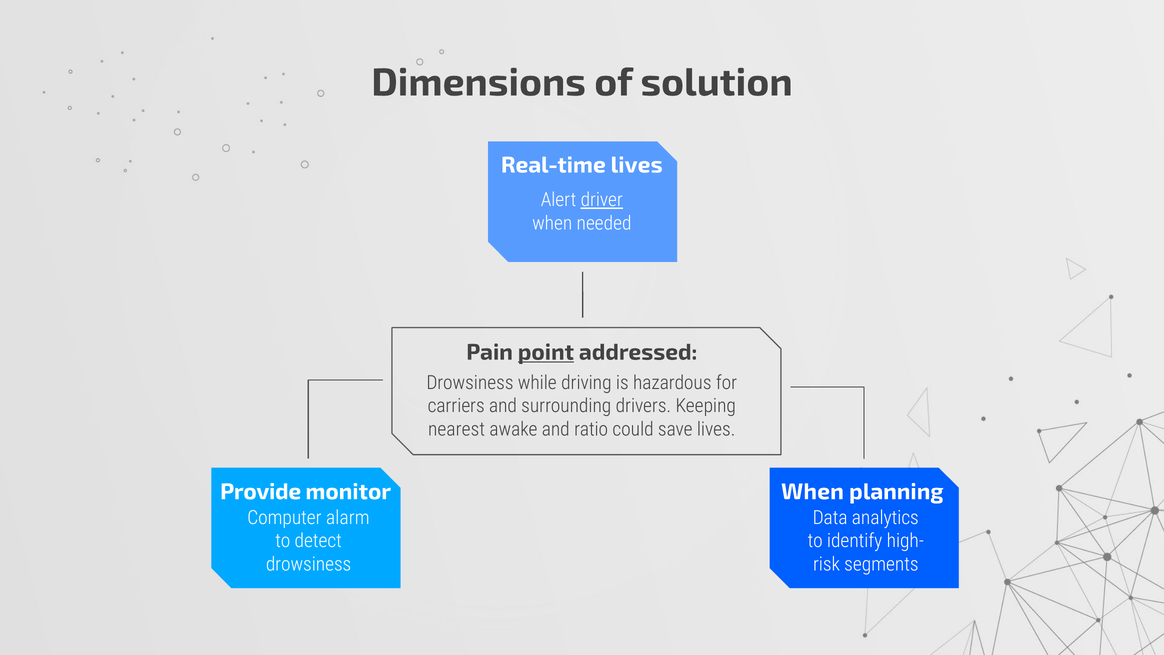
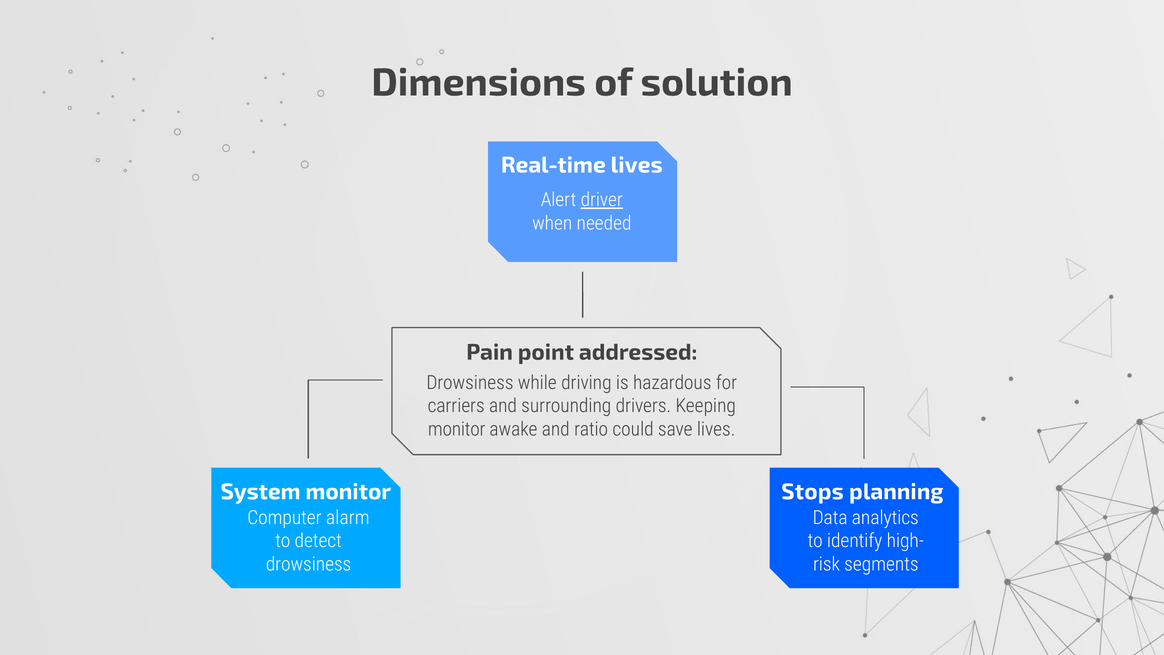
point underline: present -> none (546, 352)
nearest: nearest -> monitor (457, 429)
Provide: Provide -> System (261, 492)
When: When -> Stops (812, 492)
